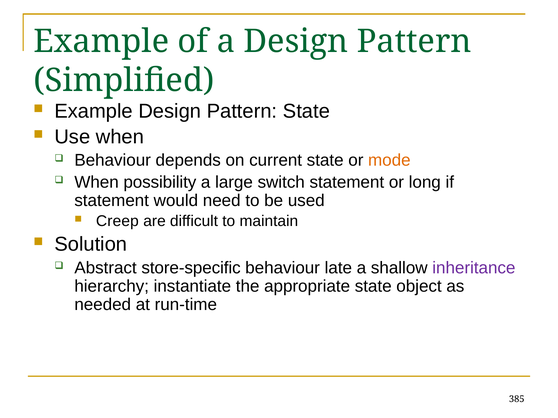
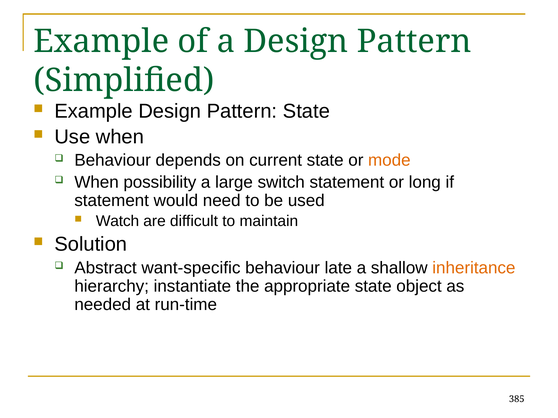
Creep: Creep -> Watch (117, 221)
store-specific: store-specific -> want-specific (191, 268)
inheritance colour: purple -> orange (474, 268)
